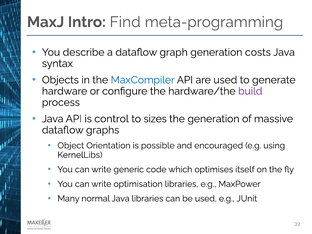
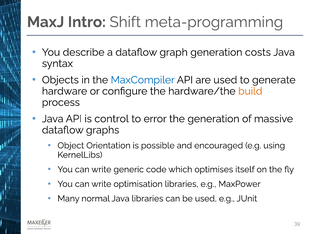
Find: Find -> Shift (125, 22)
build colour: purple -> orange (250, 91)
sizes: sizes -> error (155, 119)
